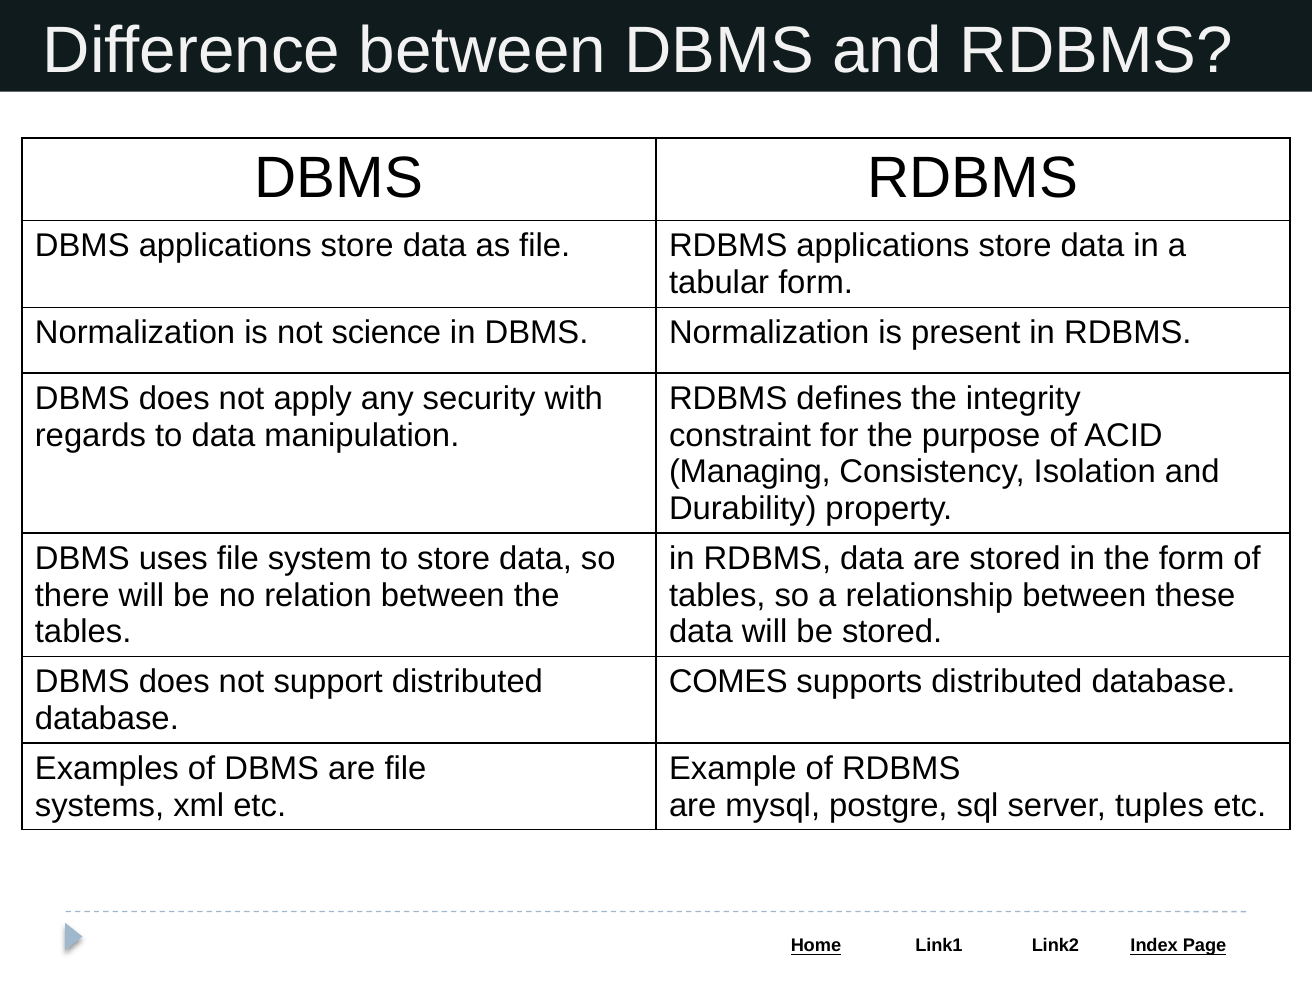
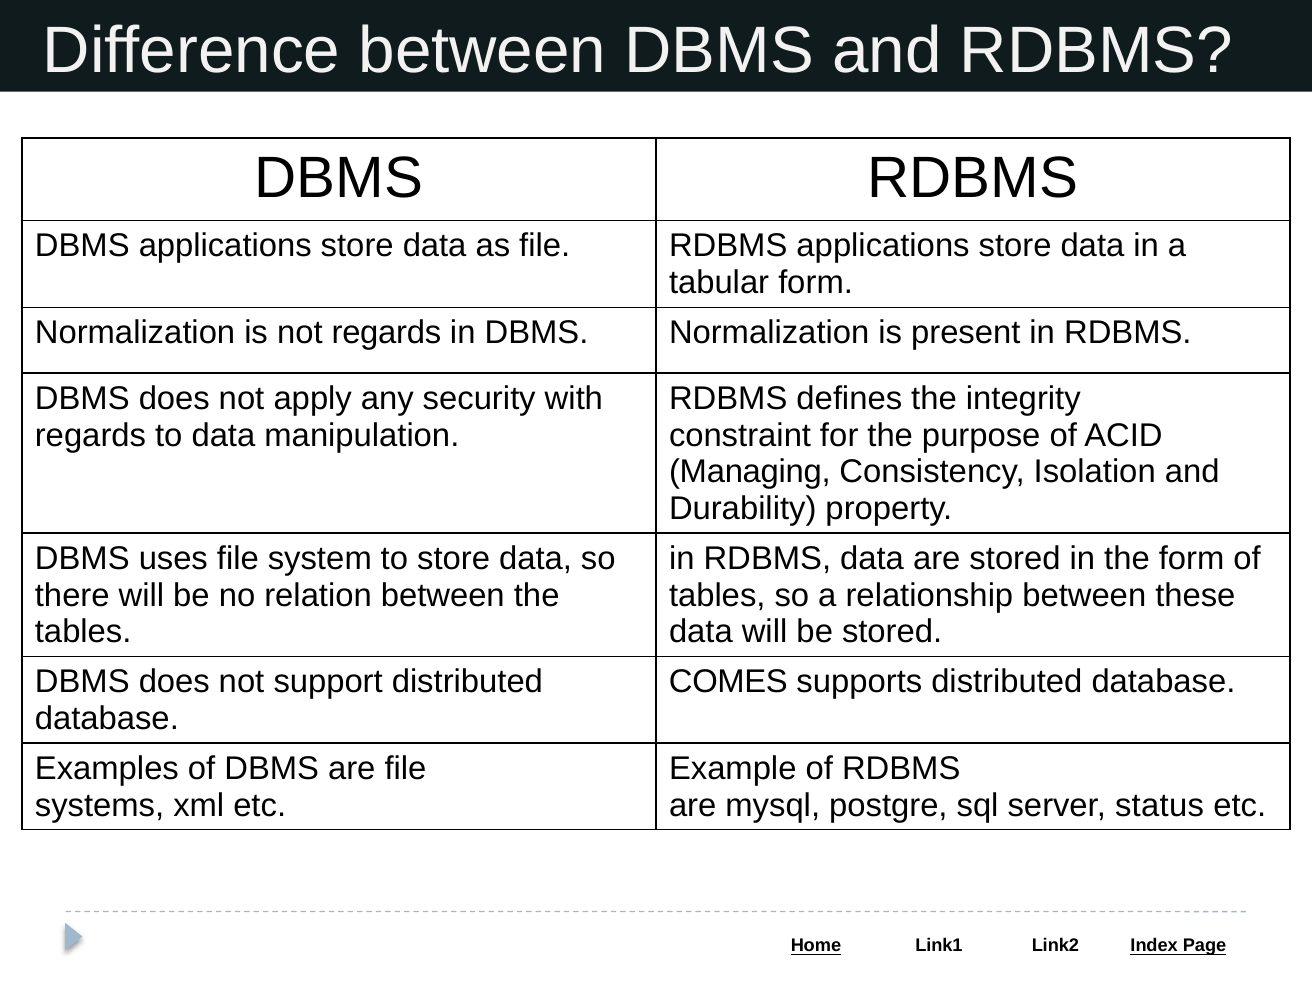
not science: science -> regards (386, 333)
tuples: tuples -> status (1159, 805)
